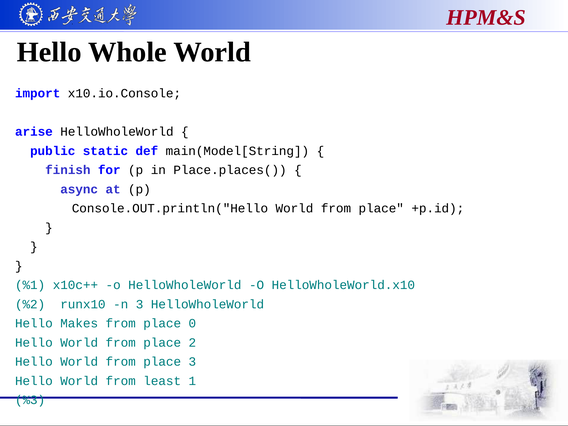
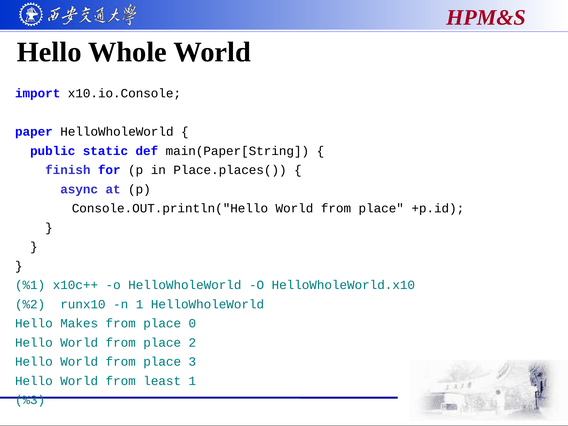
arise: arise -> paper (34, 132)
main(Model[String: main(Model[String -> main(Paper[String (237, 151)
n 3: 3 -> 1 (140, 304)
